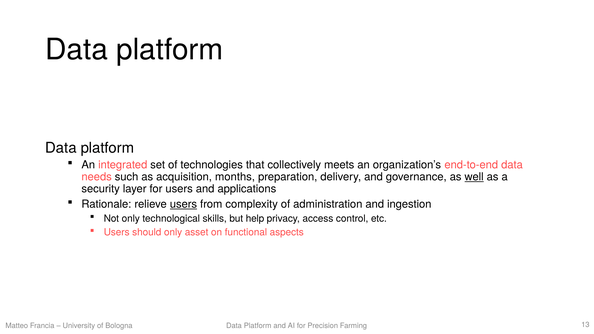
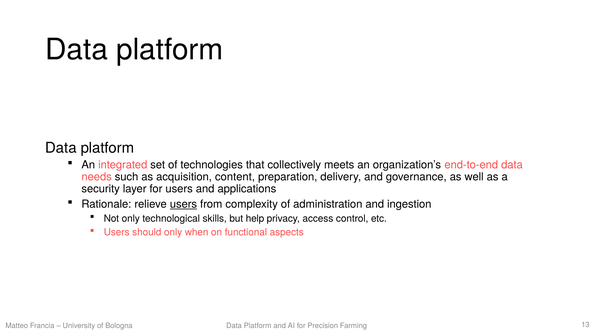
months: months -> content (235, 177)
well underline: present -> none (474, 177)
asset: asset -> when (197, 232)
